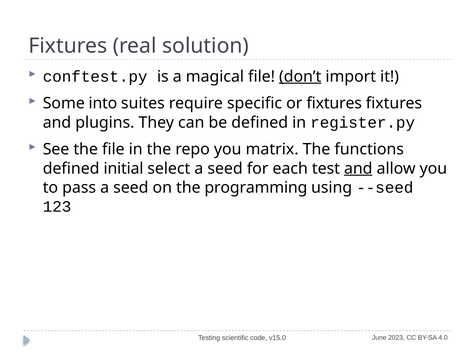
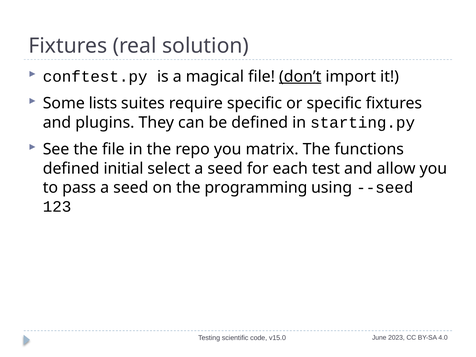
into: into -> lists (103, 103)
or fixtures: fixtures -> specific (334, 103)
register.py: register.py -> starting.py (363, 122)
and underline: present -> none (358, 168)
